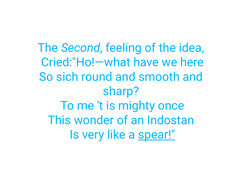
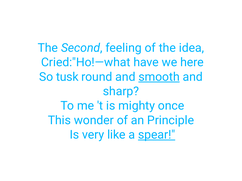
sich: sich -> tusk (67, 77)
smooth underline: none -> present (159, 77)
Indostan: Indostan -> Principle (171, 121)
